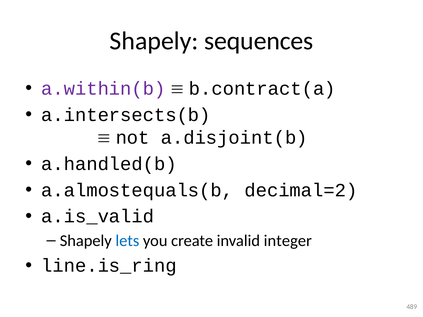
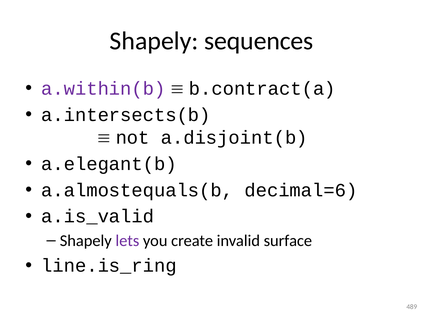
a.handled(b: a.handled(b -> a.elegant(b (109, 164)
decimal=2: decimal=2 -> decimal=6 (301, 190)
lets colour: blue -> purple (127, 241)
integer: integer -> surface (288, 241)
